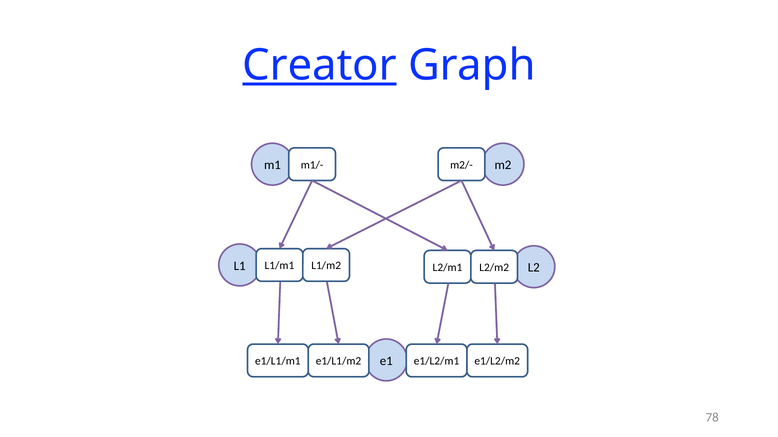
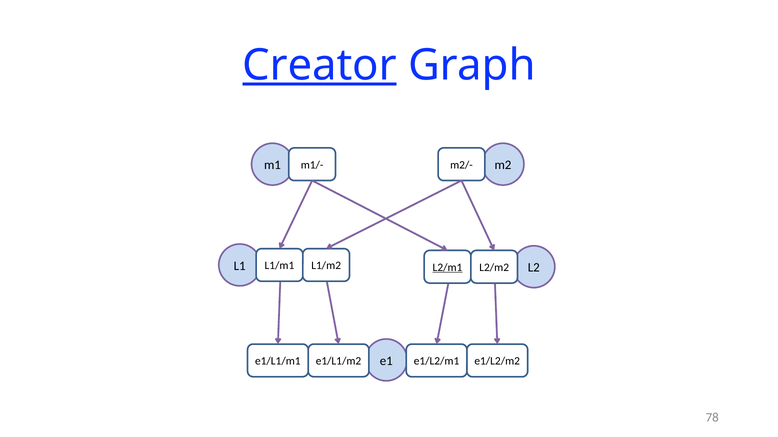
L2/m1 underline: none -> present (447, 268)
